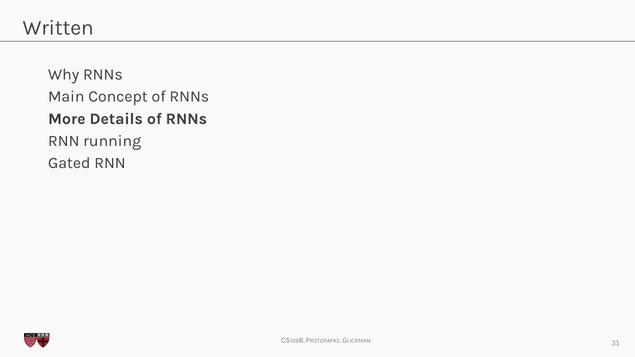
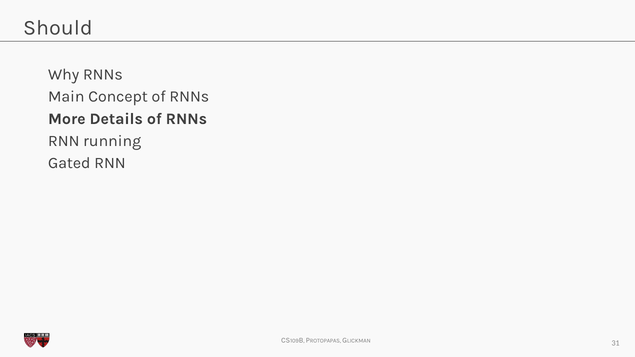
Written: Written -> Should (58, 28)
